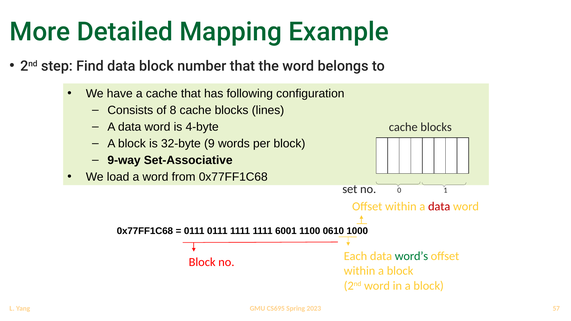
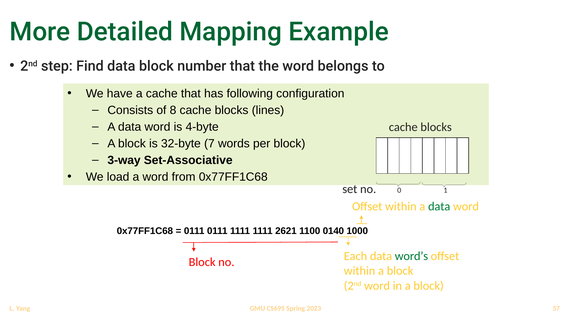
9: 9 -> 7 (209, 144)
9-way: 9-way -> 3-way (124, 160)
data colour: red -> green (439, 207)
6001: 6001 -> 2621 (286, 231)
0610: 0610 -> 0140 (333, 231)
